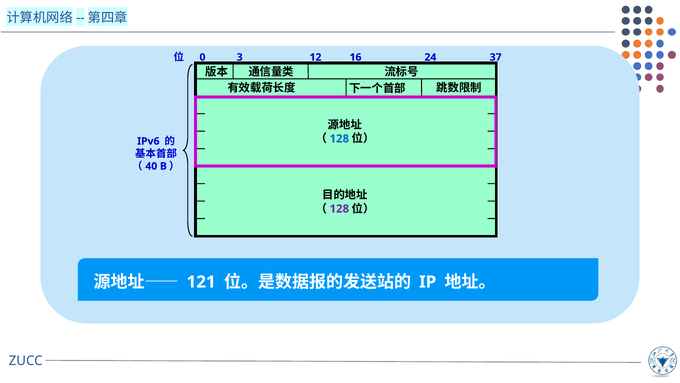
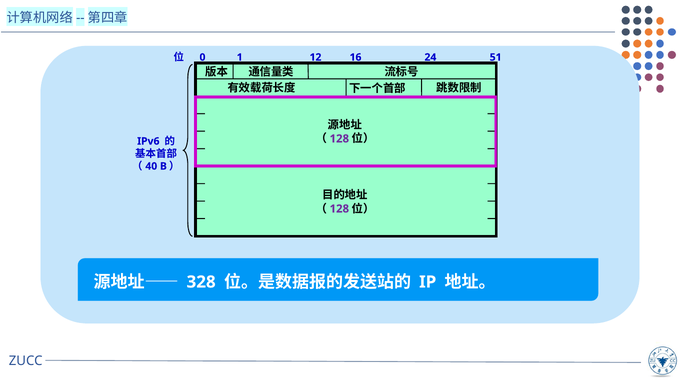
3: 3 -> 1 (240, 57)
37: 37 -> 51 (496, 57)
128 colour: blue -> purple (339, 139)
121: 121 -> 328 (201, 282)
